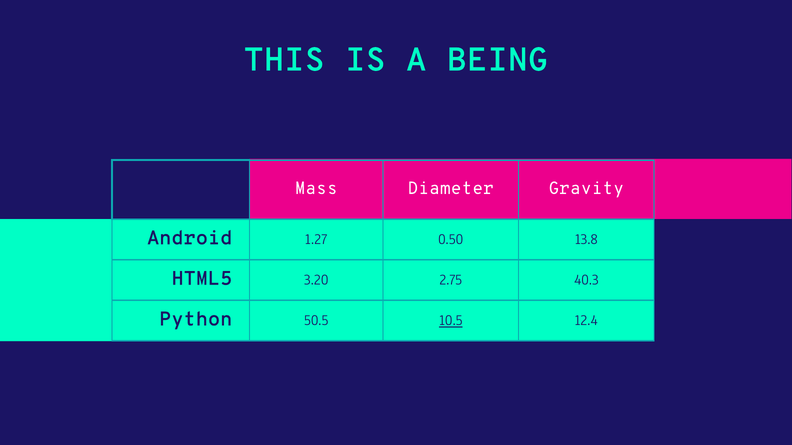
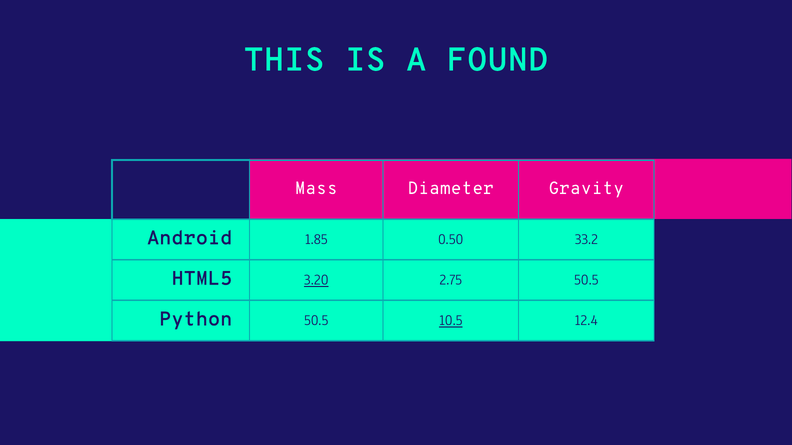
BEING: BEING -> FOUND (498, 60)
1.27: 1.27 -> 1.85 (316, 239)
13.8: 13.8 -> 33.2 (586, 239)
3.20 underline: none -> present (316, 280)
2.75 40.3: 40.3 -> 50.5 (586, 280)
